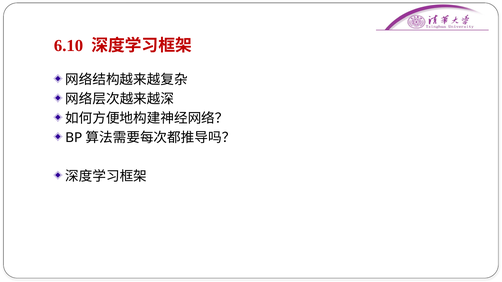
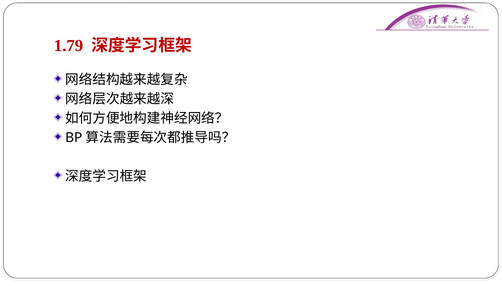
6.10: 6.10 -> 1.79 (69, 46)
